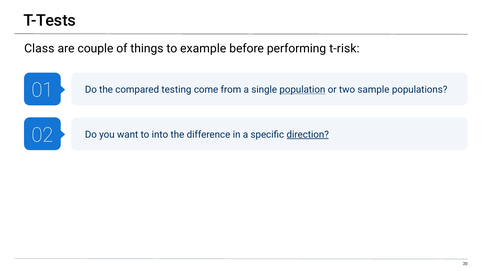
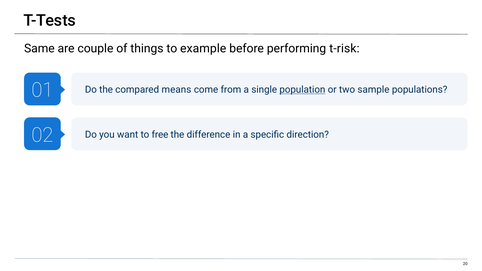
Class: Class -> Same (39, 49)
testing: testing -> means (176, 90)
into: into -> free (160, 135)
direction underline: present -> none (308, 135)
